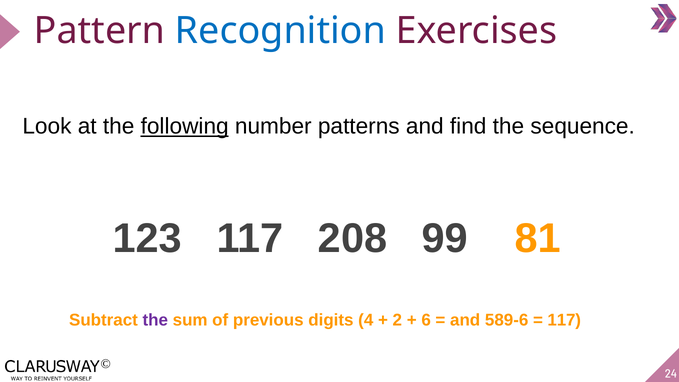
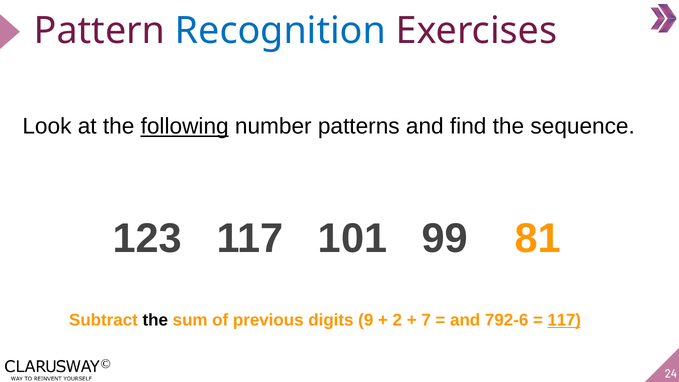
208: 208 -> 101 (353, 238)
the colour: purple -> black (155, 320)
4: 4 -> 9 (366, 320)
6: 6 -> 7 (426, 320)
589-6: 589-6 -> 792-6 (507, 320)
117 underline: none -> present (564, 320)
